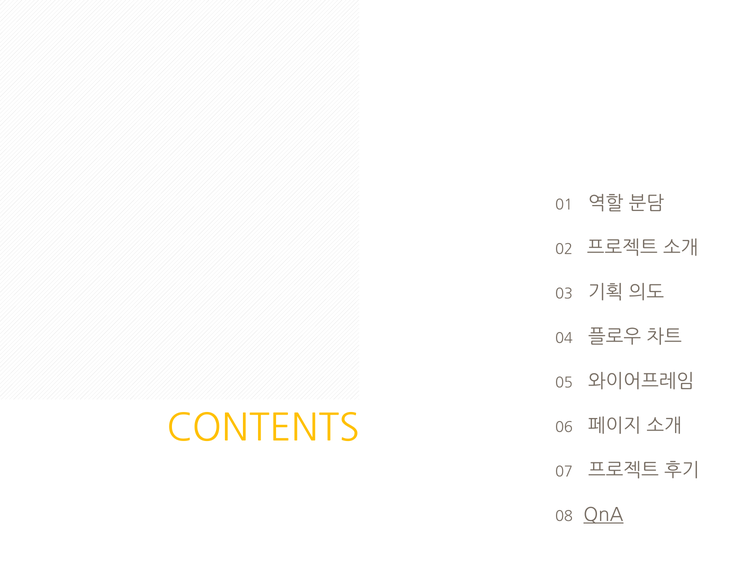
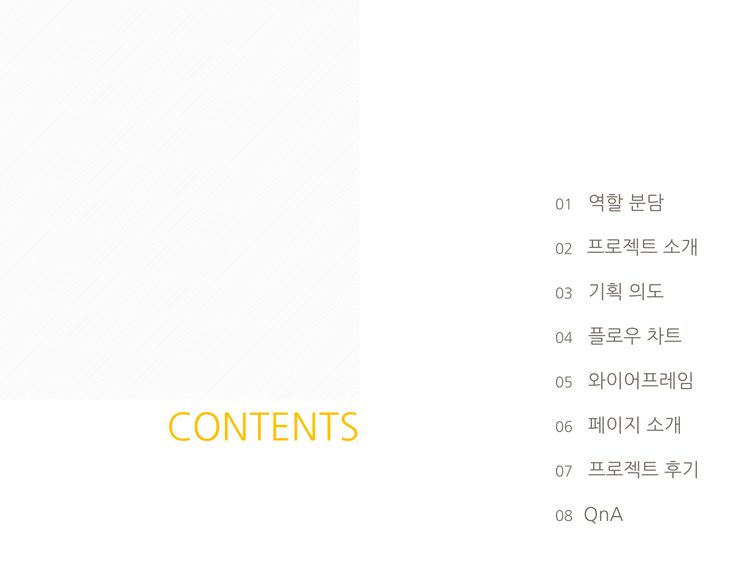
QnA underline: present -> none (603, 514)
